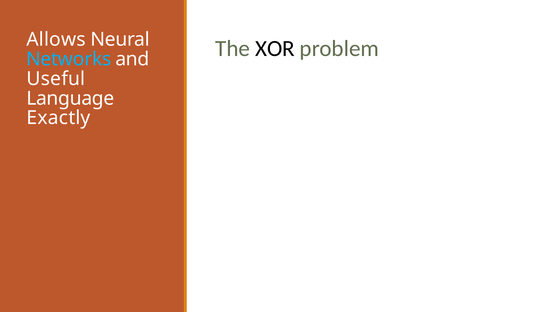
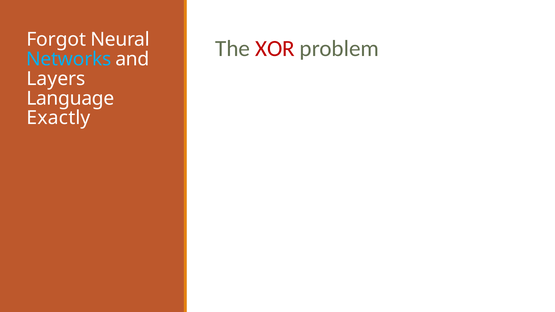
Allows: Allows -> Forgot (56, 39)
XOR colour: black -> red (275, 48)
Useful: Useful -> Layers (56, 79)
